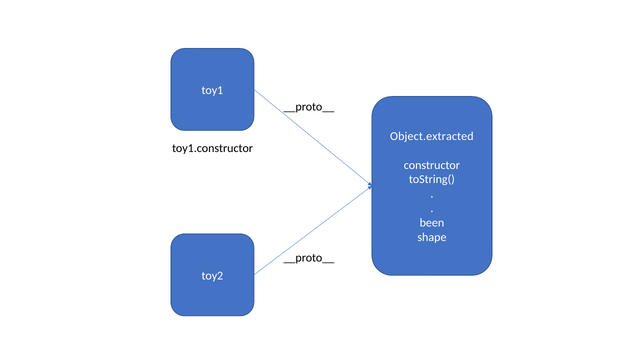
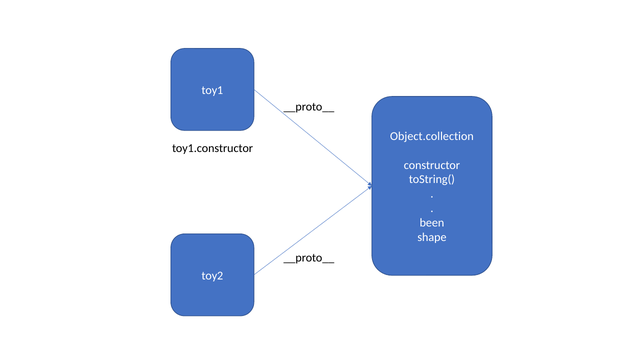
Object.extracted: Object.extracted -> Object.collection (432, 137)
